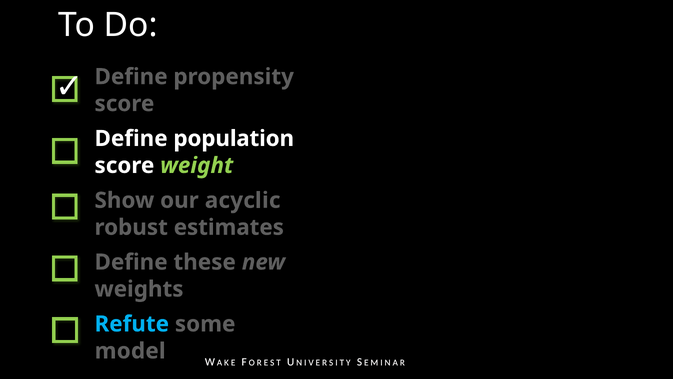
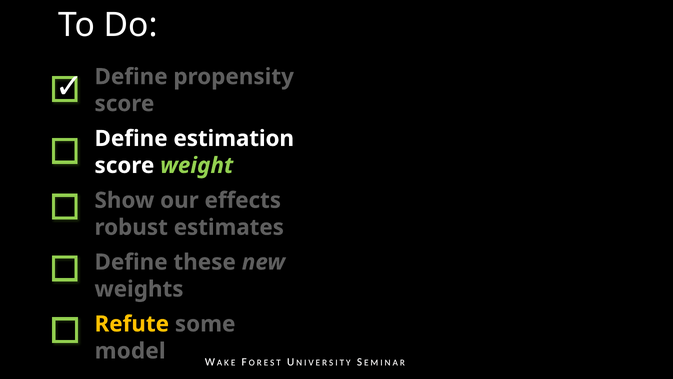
population: population -> estimation (234, 138)
acyclic: acyclic -> effects (243, 200)
Refute colour: light blue -> yellow (132, 324)
